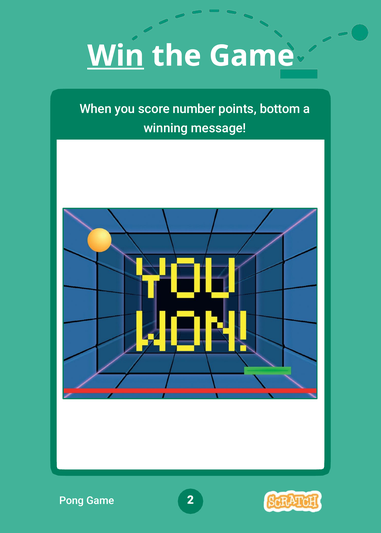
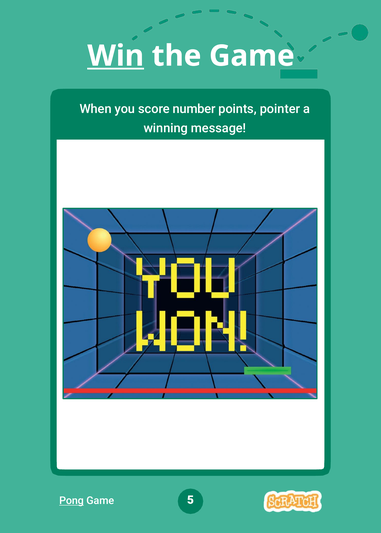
bottom: bottom -> pointer (280, 109)
Pong underline: none -> present (71, 501)
2: 2 -> 5 (190, 500)
